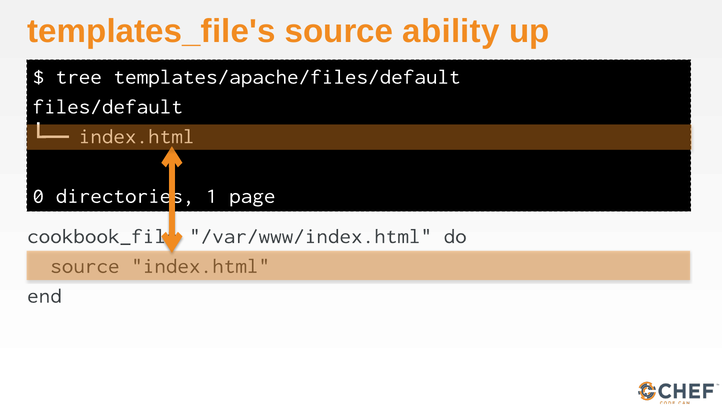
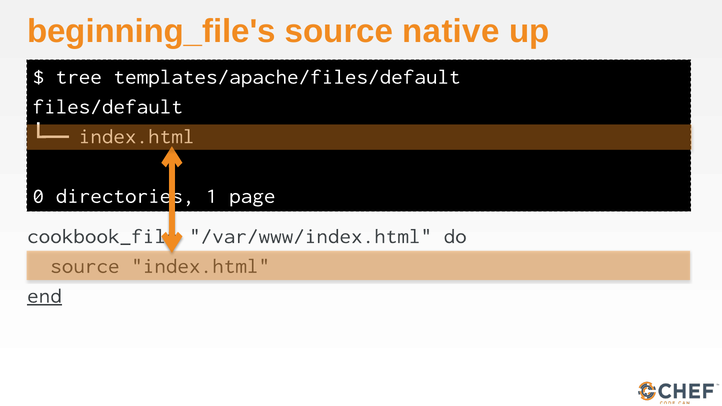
templates_file's: templates_file's -> beginning_file's (151, 31)
ability: ability -> native (451, 31)
end underline: none -> present (44, 296)
